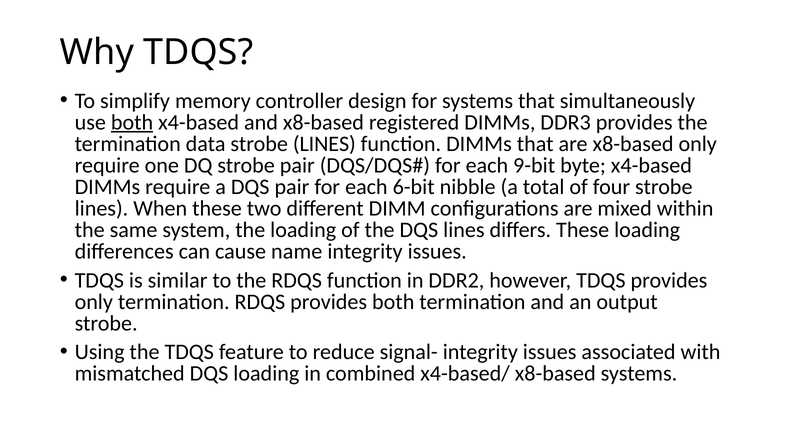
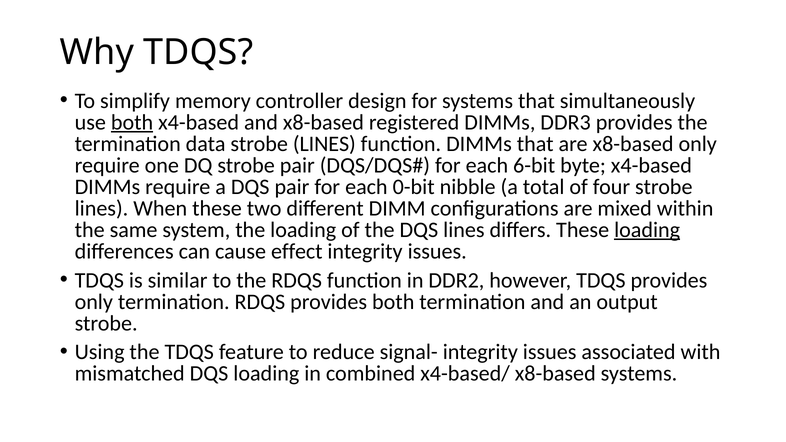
9-bit: 9-bit -> 6-bit (534, 165)
6-bit: 6-bit -> 0-bit (414, 187)
loading underline: none -> present (647, 230)
name: name -> effect (297, 251)
